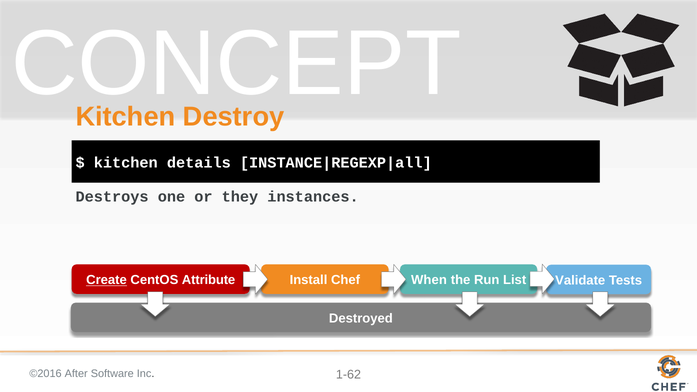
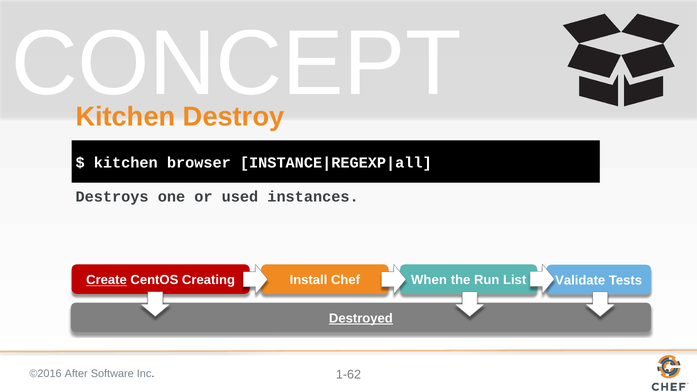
details: details -> browser (199, 163)
they: they -> used (240, 197)
Attribute: Attribute -> Creating (208, 280)
Destroyed underline: none -> present (361, 318)
